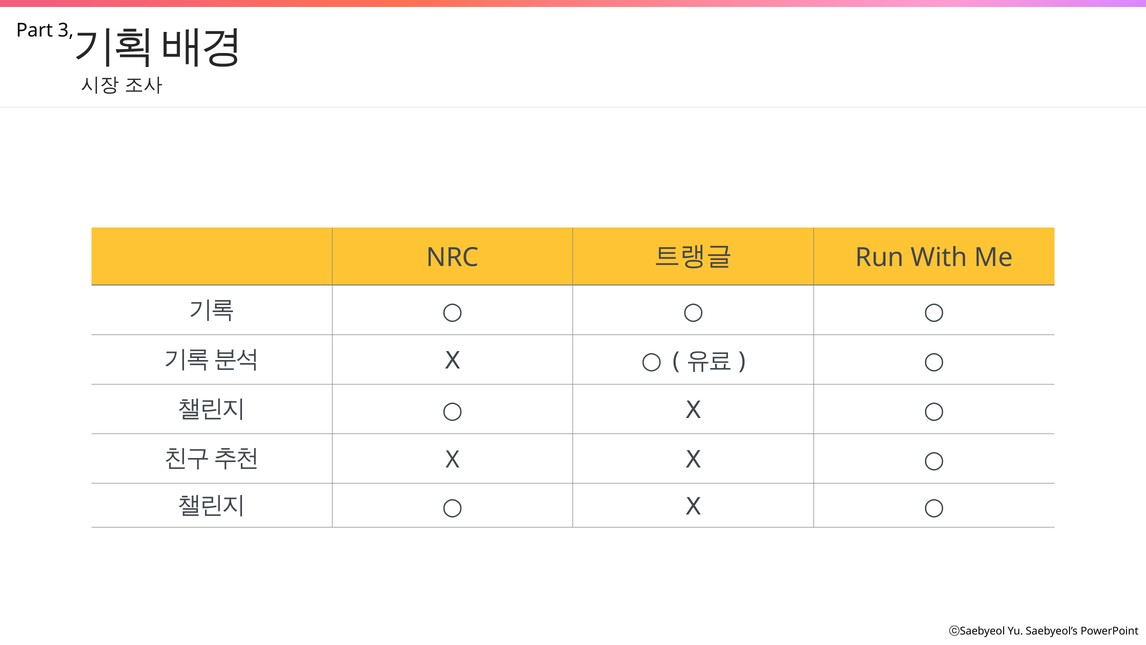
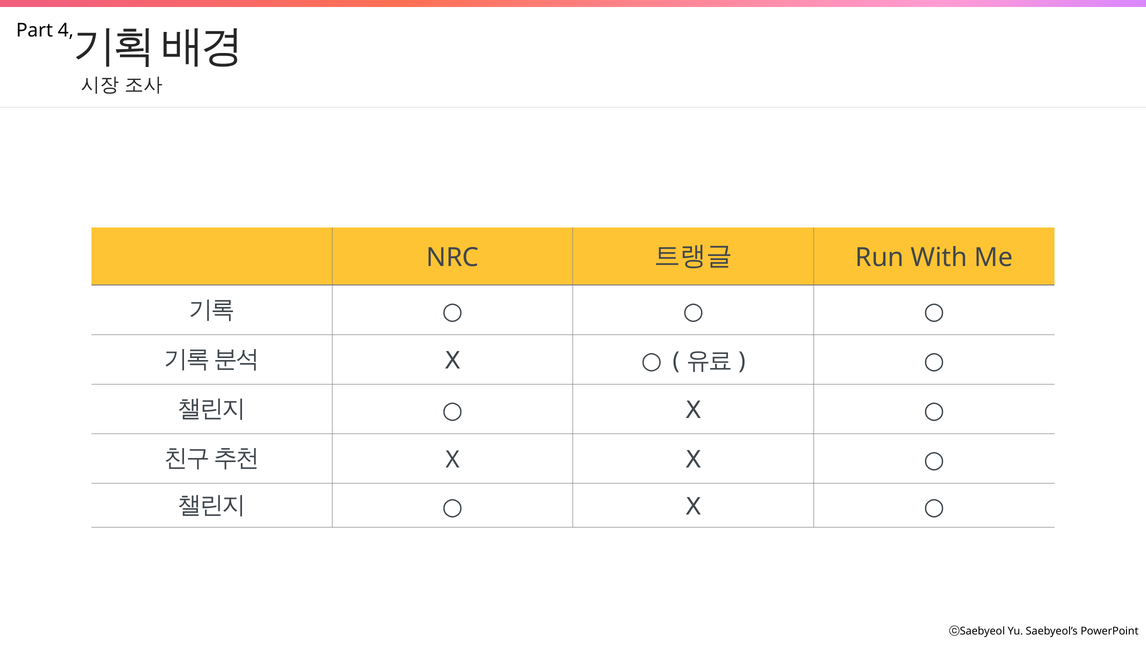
3: 3 -> 4 (66, 30)
